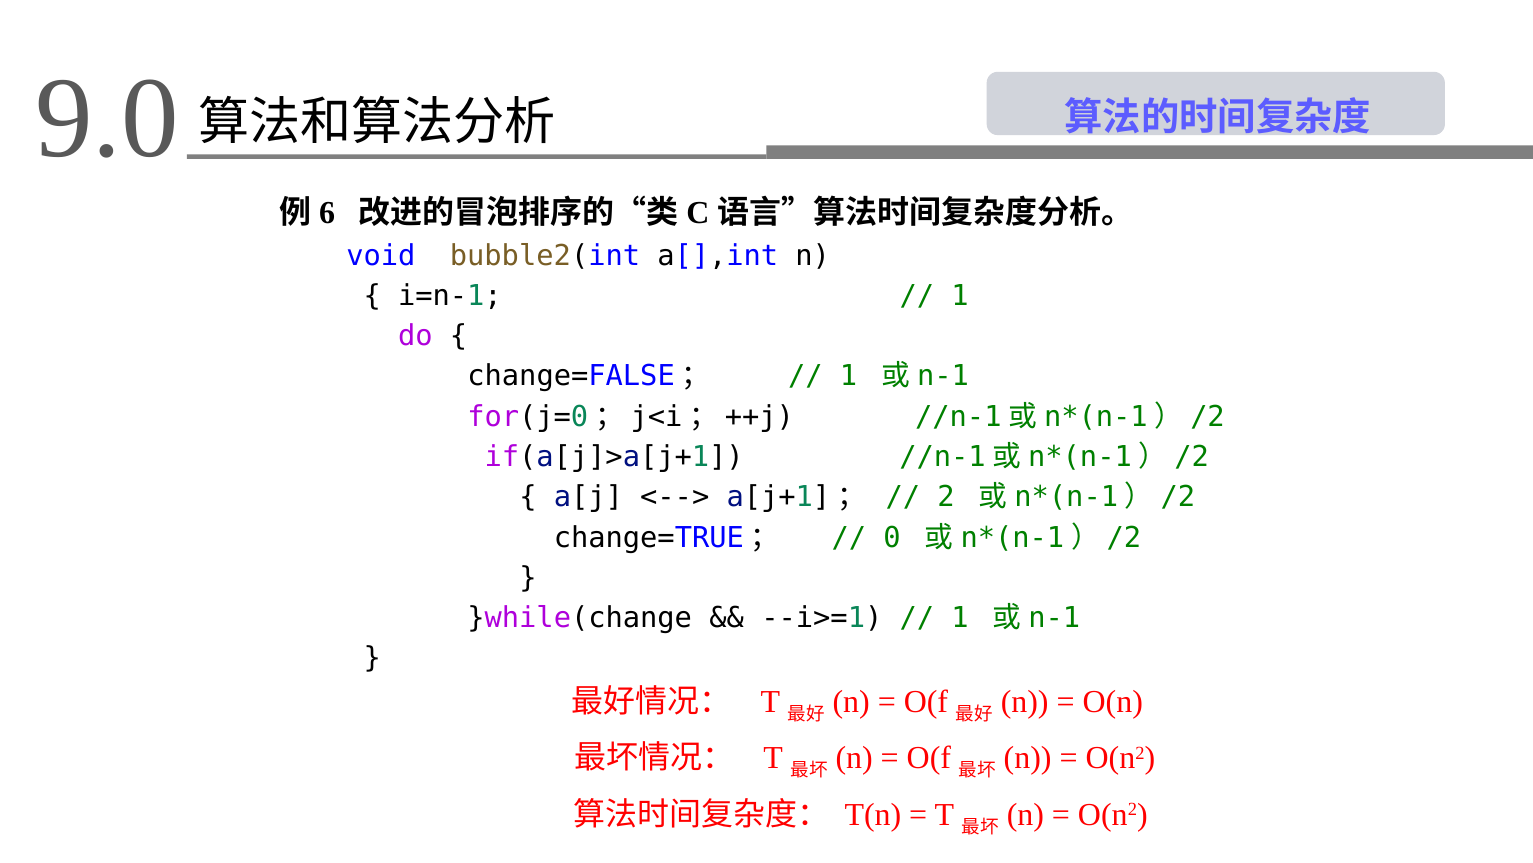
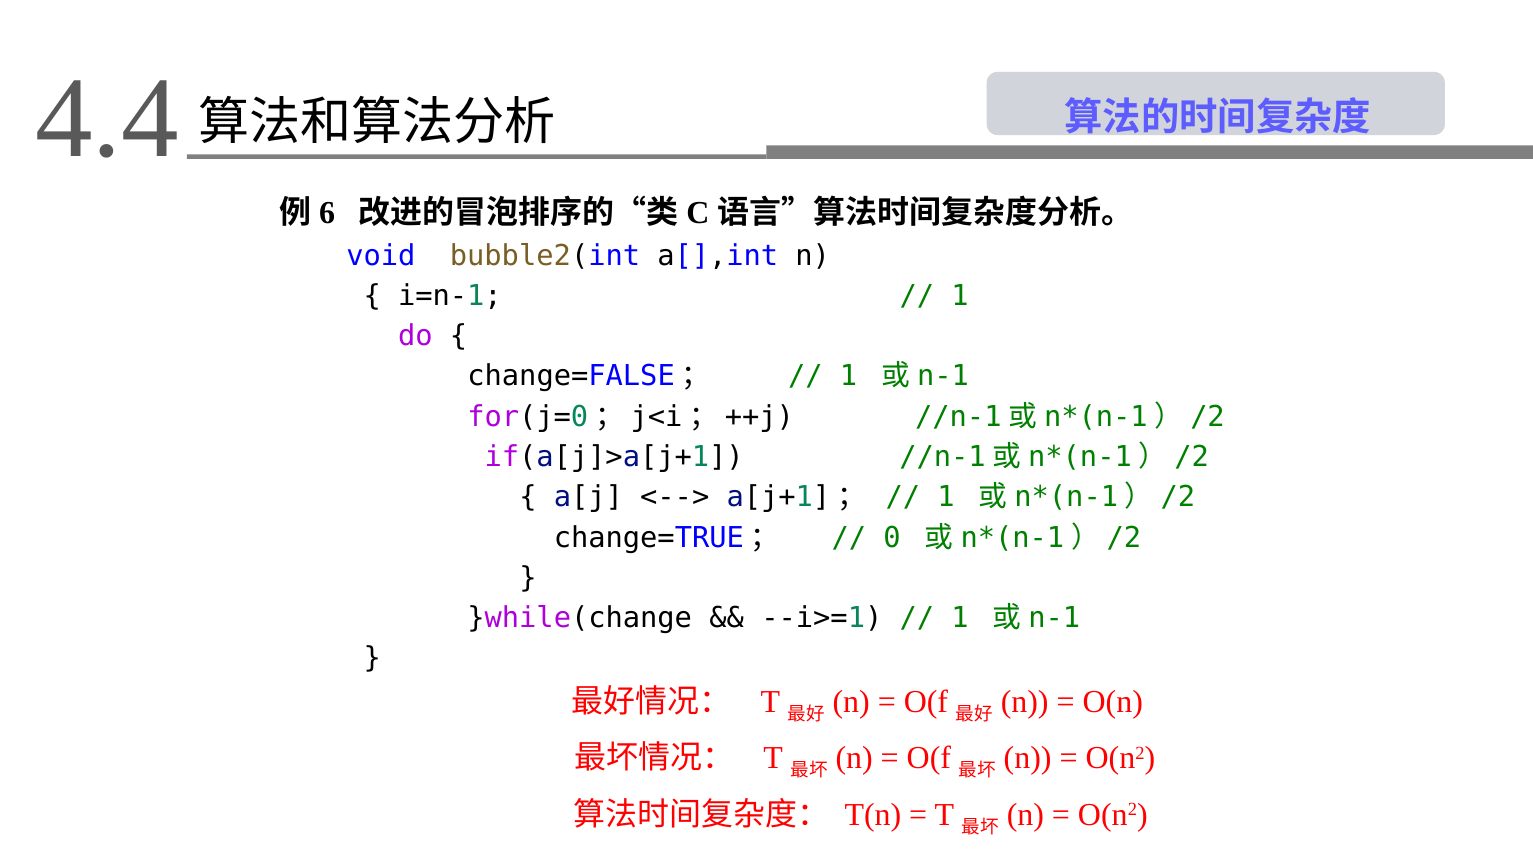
9.0: 9.0 -> 4.4 (107, 119)
2: 2 -> 1 (946, 497)
